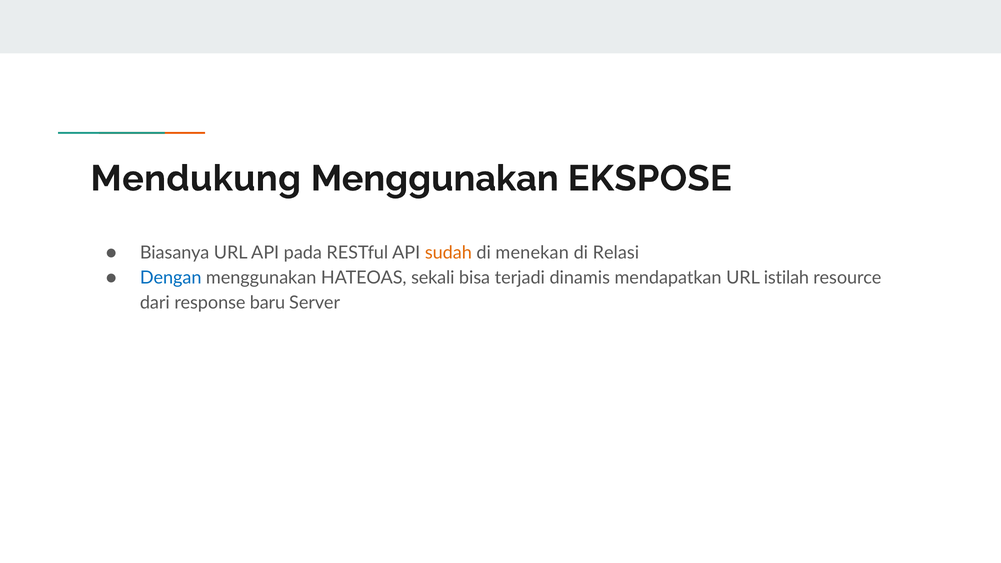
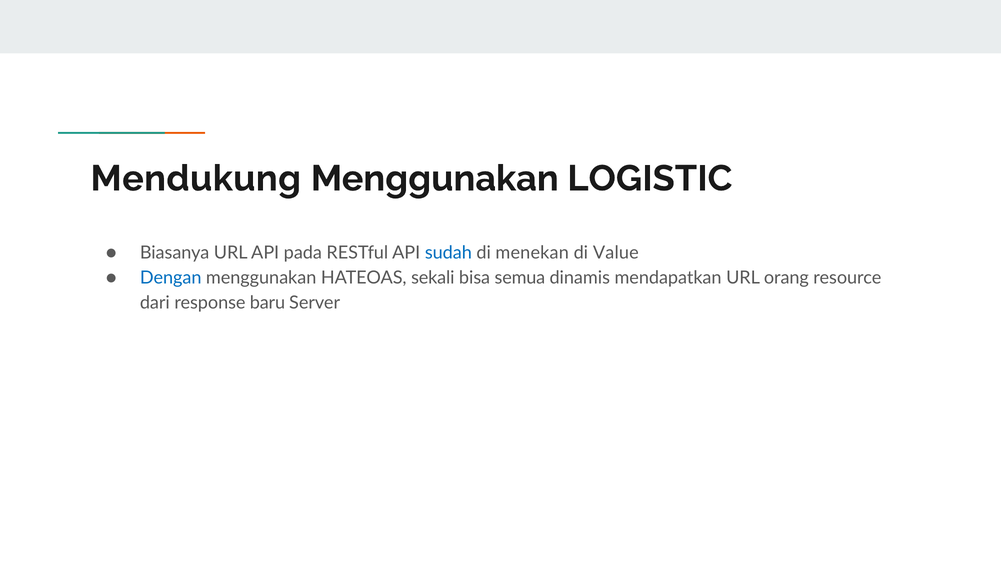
EKSPOSE: EKSPOSE -> LOGISTIC (650, 179)
sudah colour: orange -> blue (448, 253)
Relasi: Relasi -> Value (616, 253)
terjadi: terjadi -> semua (520, 278)
istilah: istilah -> orang (786, 278)
